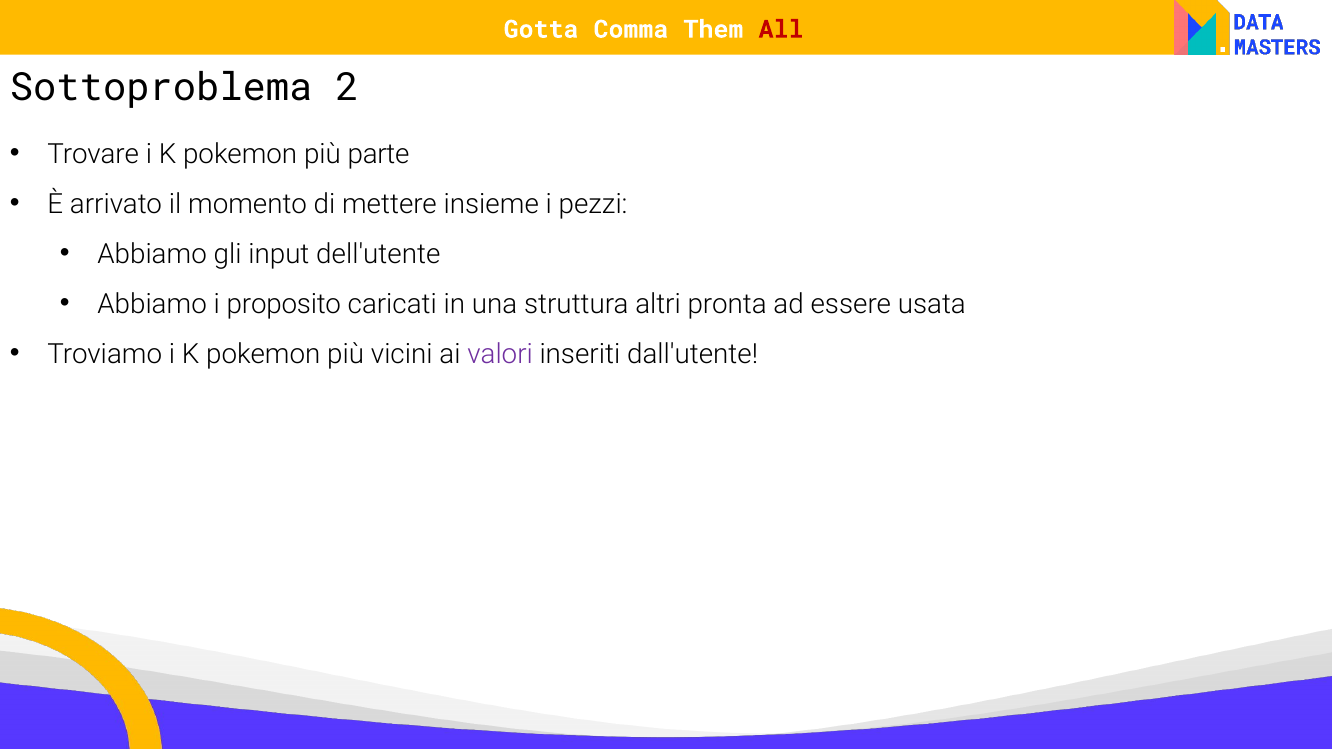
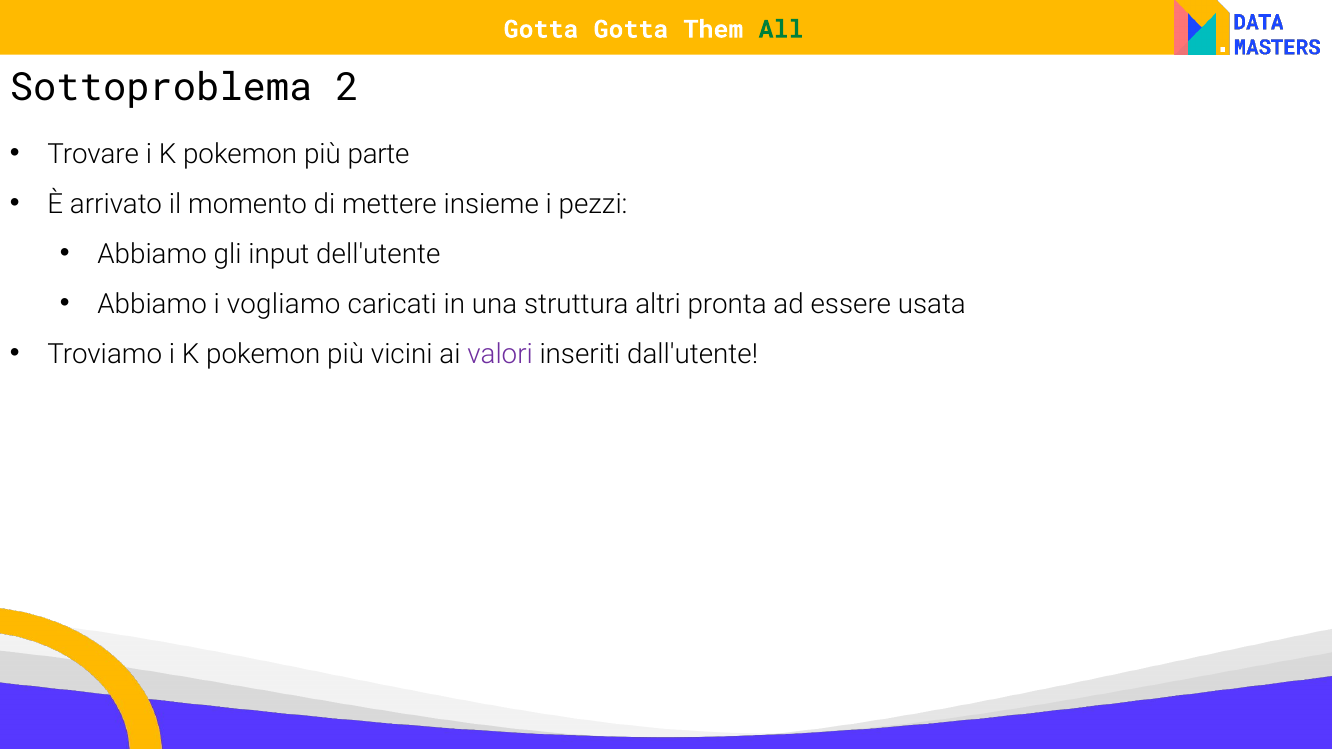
Gotta Comma: Comma -> Gotta (631, 29)
All colour: red -> green (781, 29)
proposito: proposito -> vogliamo (284, 304)
